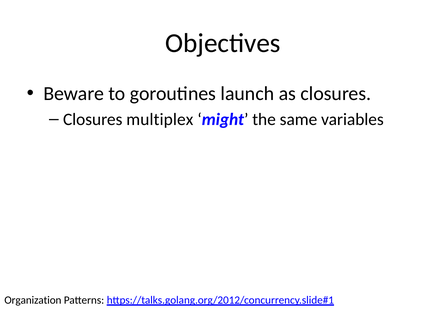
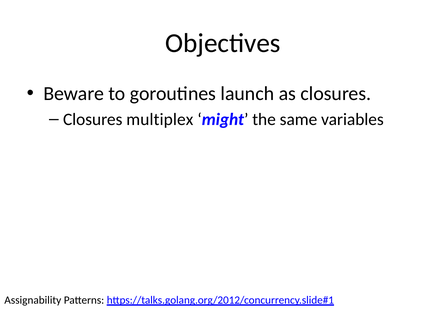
Organization: Organization -> Assignability (33, 300)
